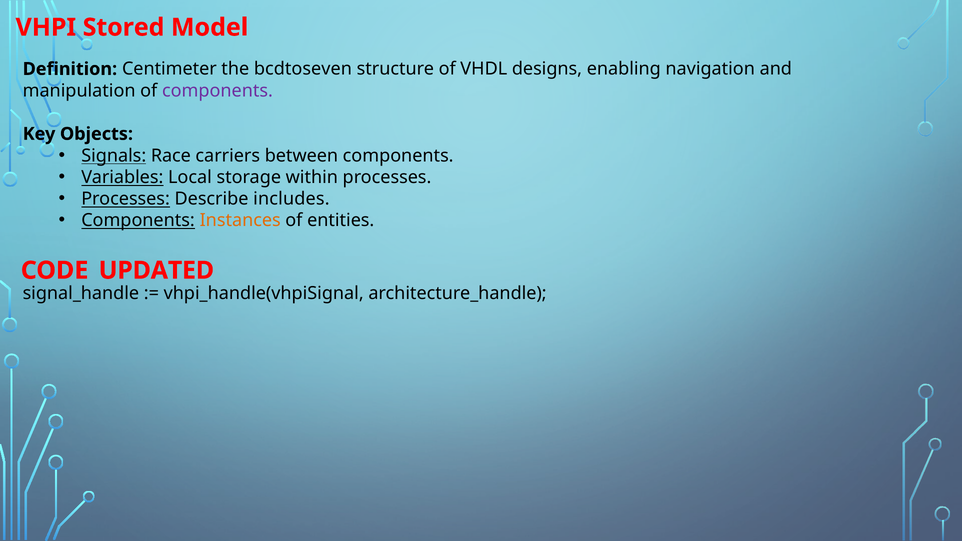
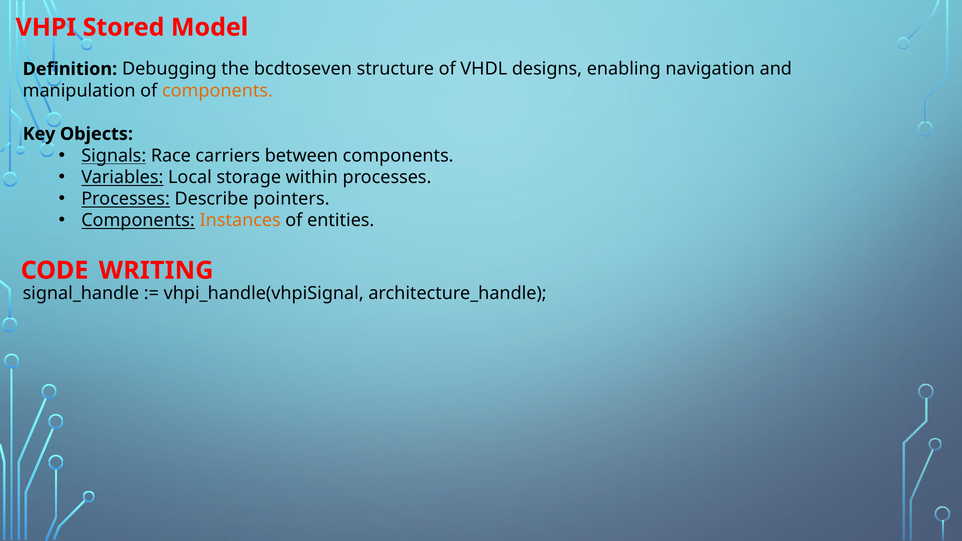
Centimeter: Centimeter -> Debugging (169, 69)
components colour: purple -> orange (217, 91)
includes: includes -> pointers (291, 199)
UPDATED: UPDATED -> WRITING (156, 271)
